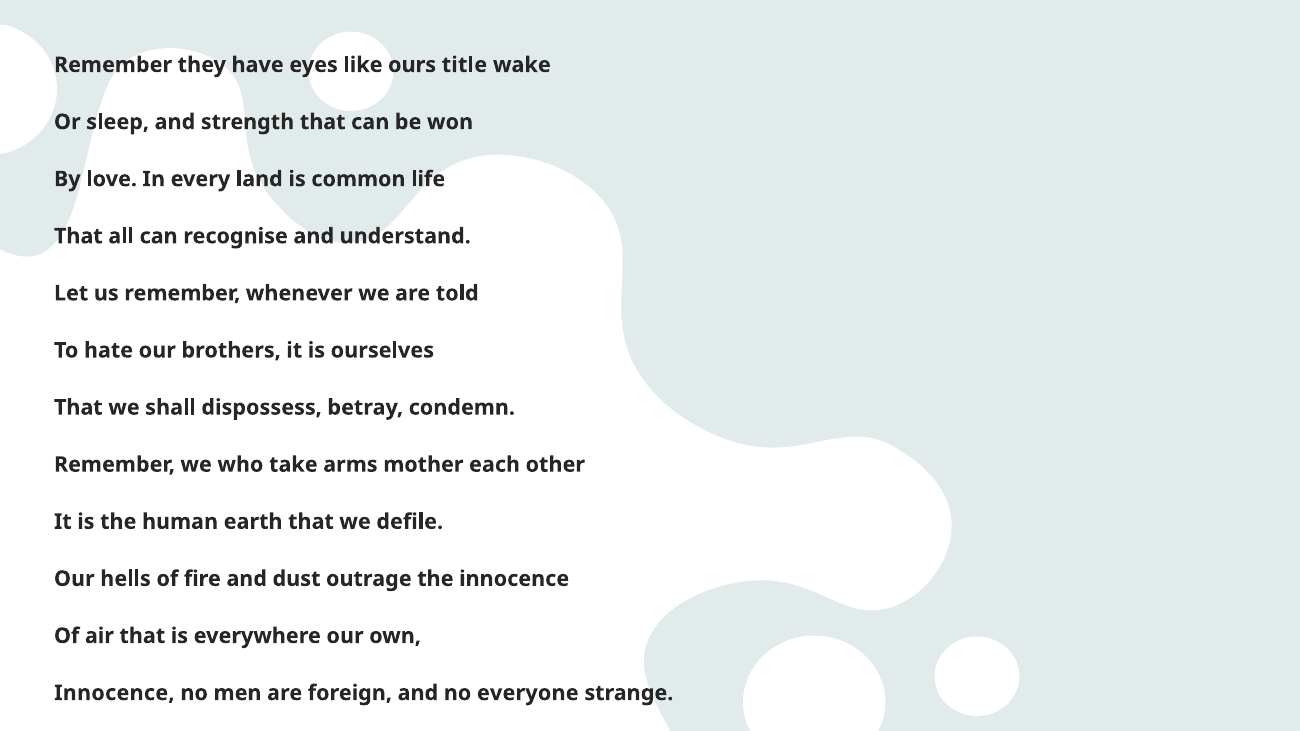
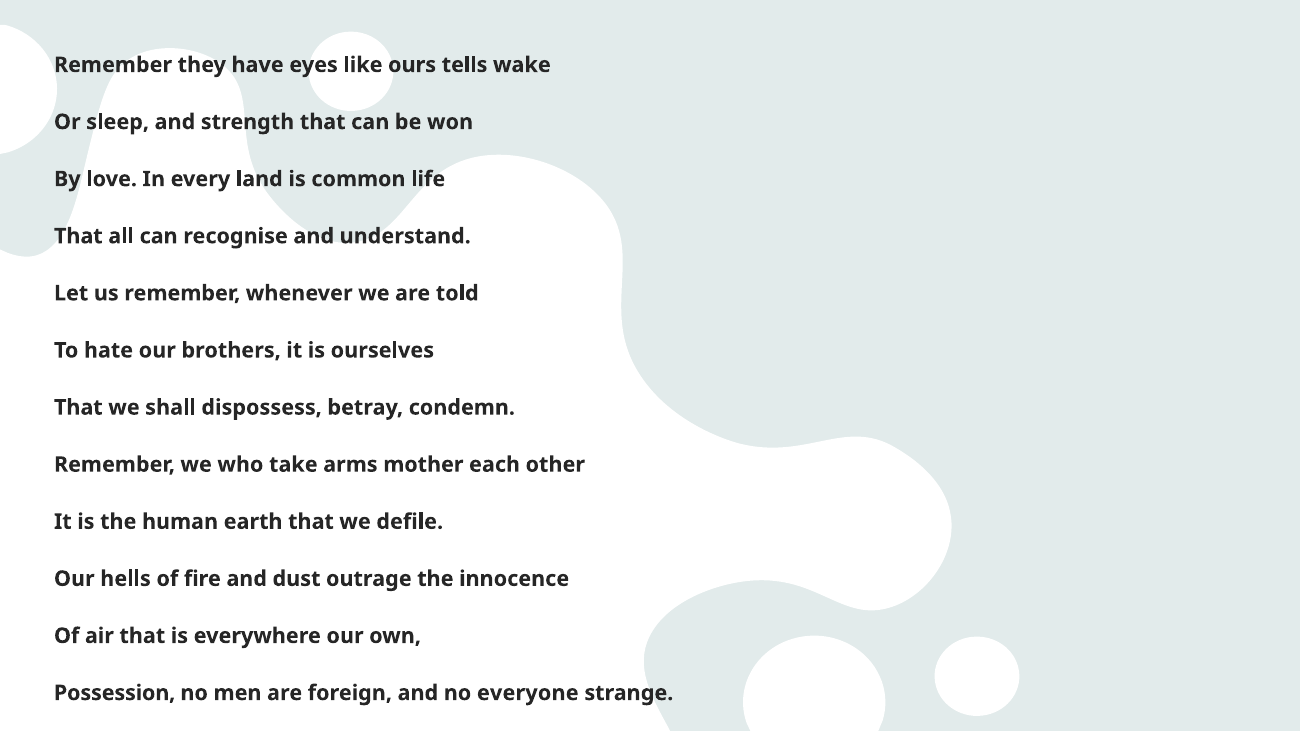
title: title -> tells (465, 65)
Innocence: Innocence -> Possession (115, 693)
